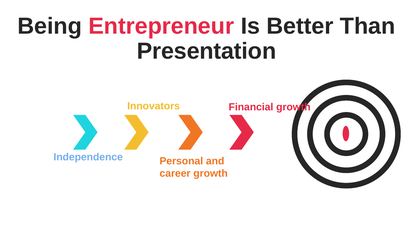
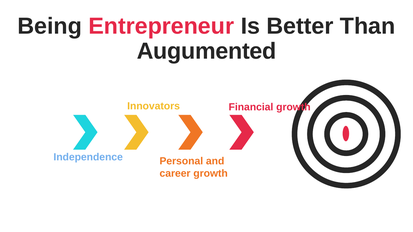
Presentation: Presentation -> Augumented (207, 51)
